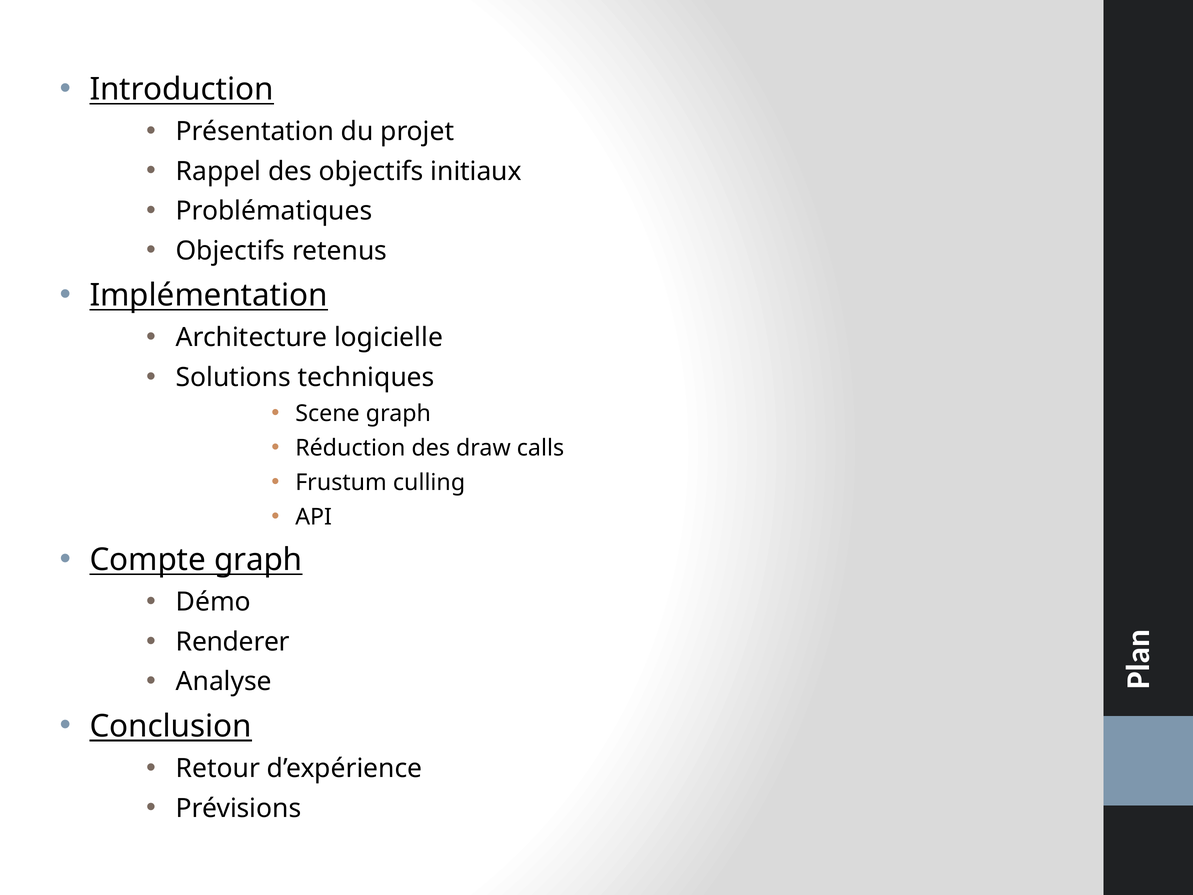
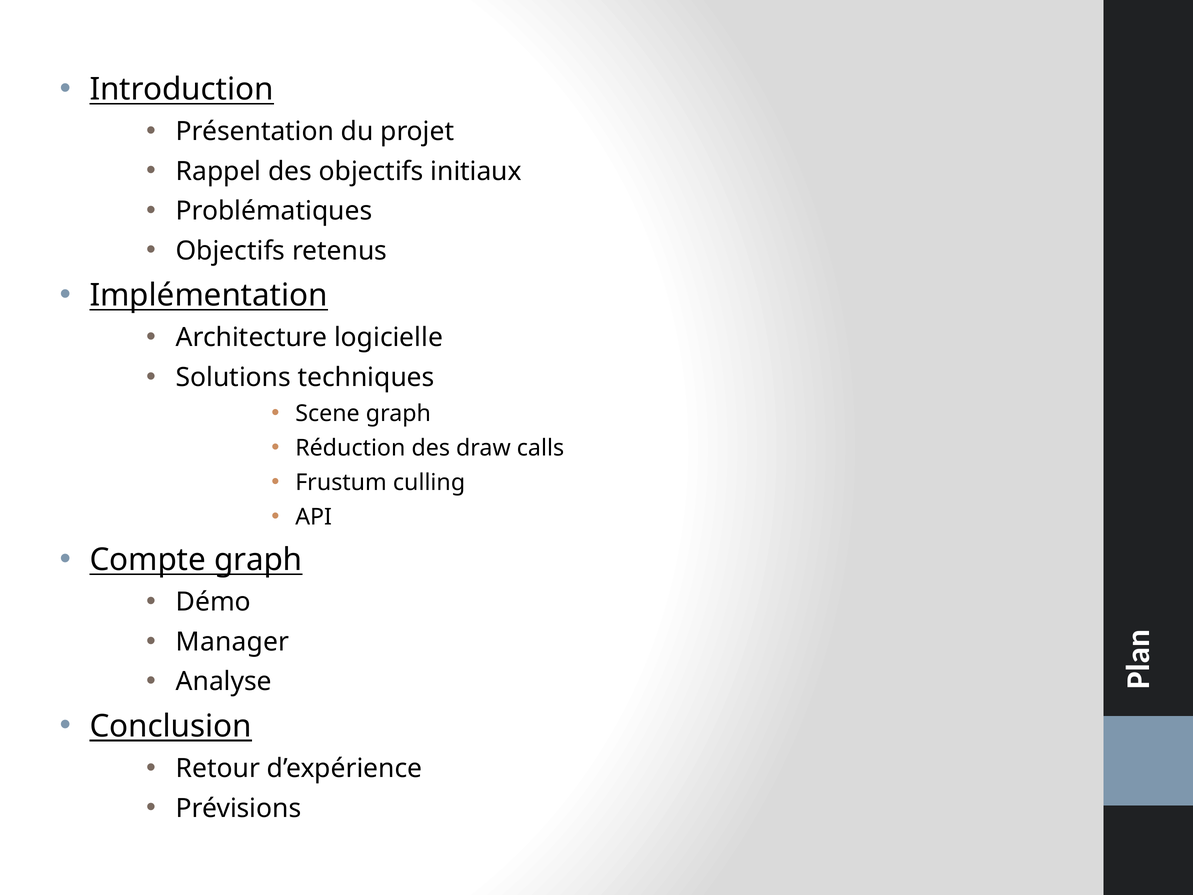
Renderer: Renderer -> Manager (233, 642)
